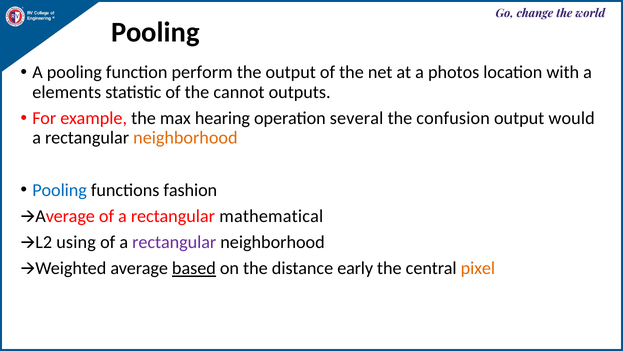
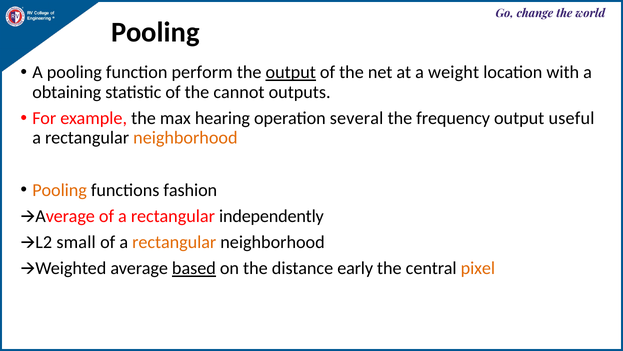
output underline: none -> present (291, 72)
photos: photos -> weight (454, 72)
elements: elements -> obtaining (67, 92)
confusion: confusion -> frequency (453, 118)
would: would -> useful (572, 118)
Pooling colour: blue -> orange (60, 190)
mathematical: mathematical -> independently (271, 216)
using: using -> small (76, 242)
rectangular colour: purple -> orange (174, 242)
